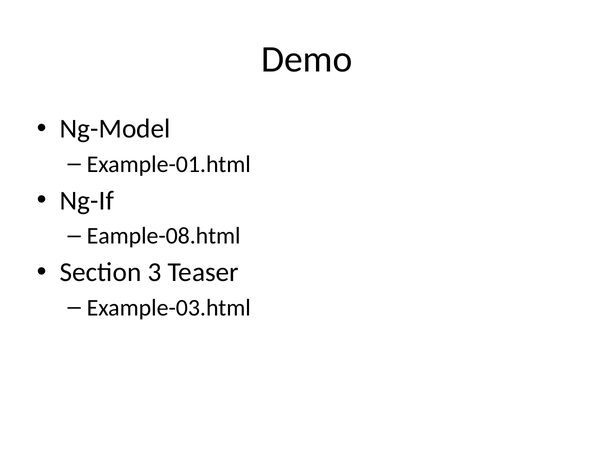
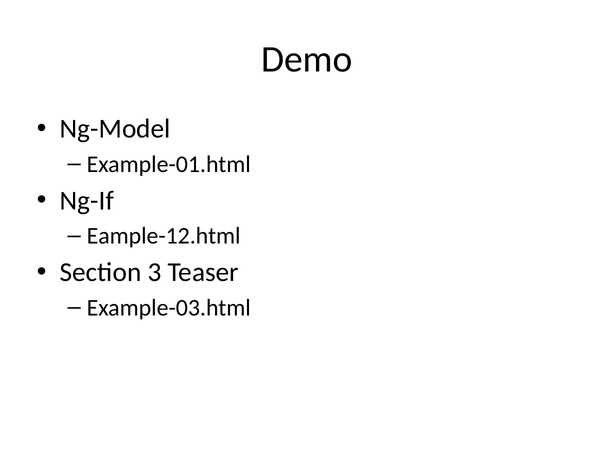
Eample-08.html: Eample-08.html -> Eample-12.html (164, 236)
